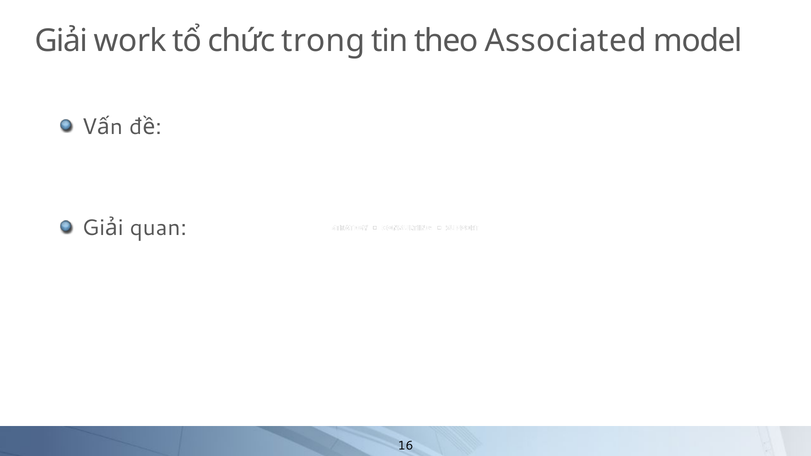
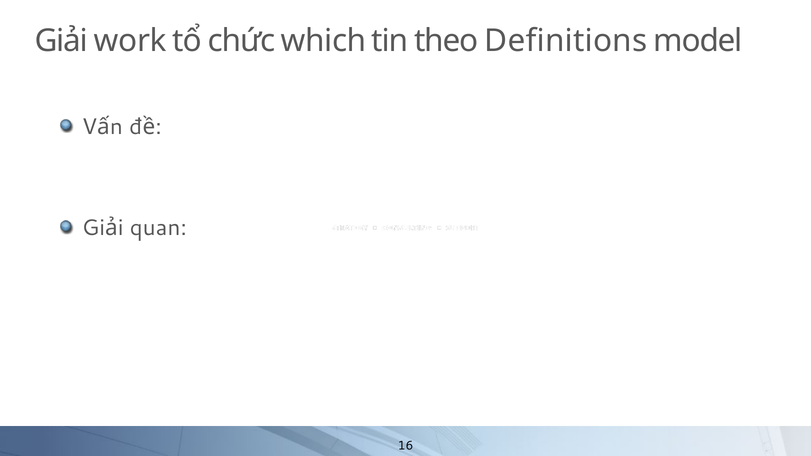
trong: trong -> which (324, 41)
Associated: Associated -> Definitions (566, 41)
